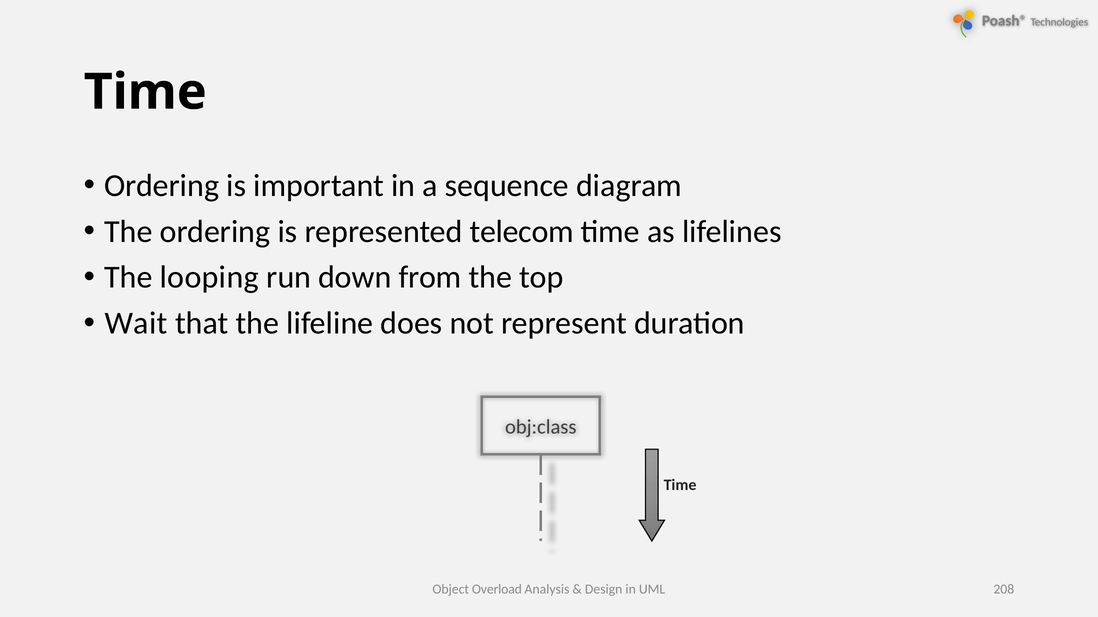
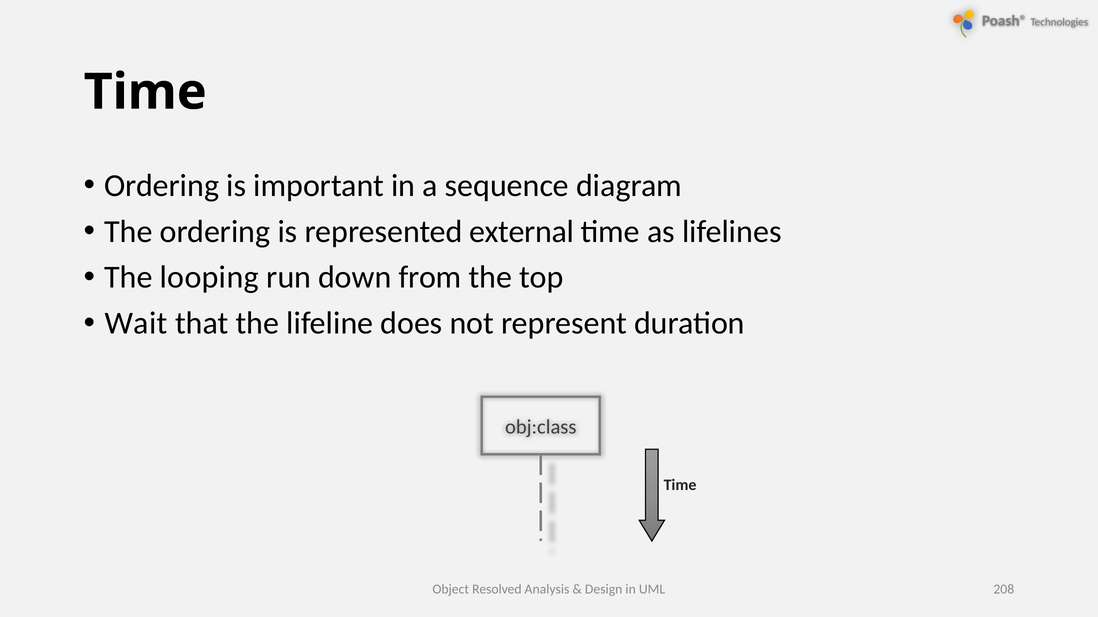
telecom: telecom -> external (522, 232)
Overload: Overload -> Resolved (497, 590)
